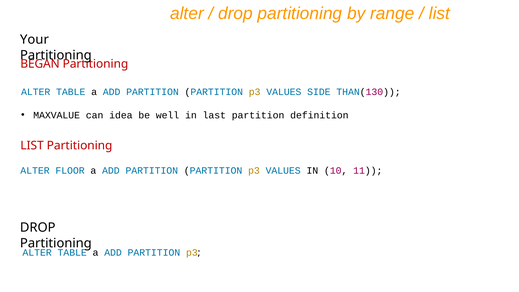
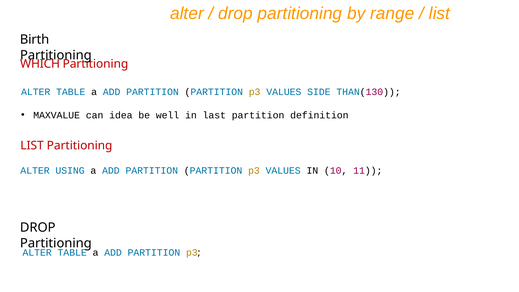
Your: Your -> Birth (35, 40)
BEGAN: BEGAN -> WHICH (40, 64)
FLOOR: FLOOR -> USING (70, 170)
